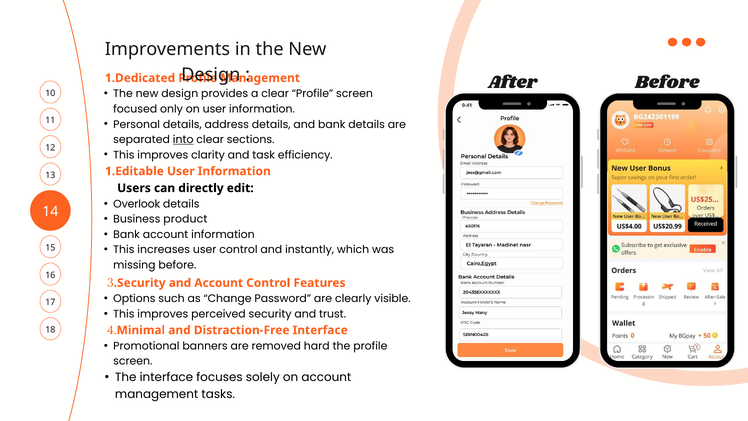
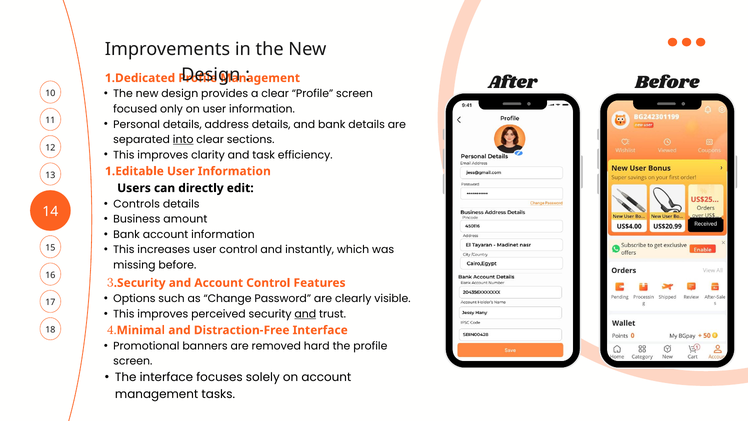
Overlook: Overlook -> Controls (137, 204)
product: product -> amount (185, 219)
and underline: none -> present (305, 314)
